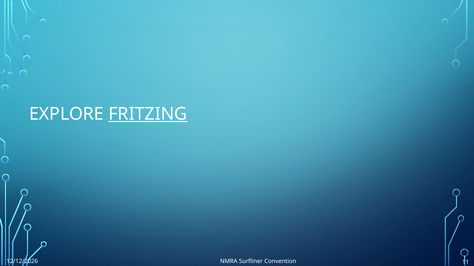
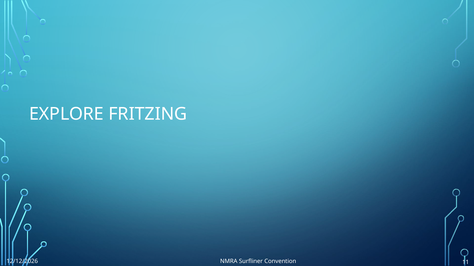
FRITZING underline: present -> none (148, 114)
